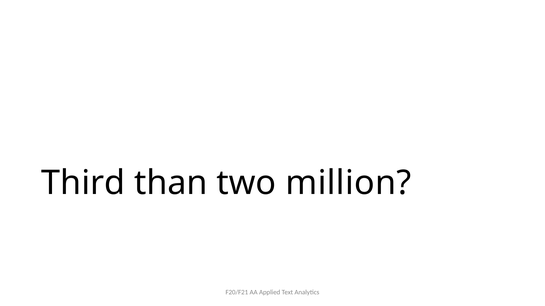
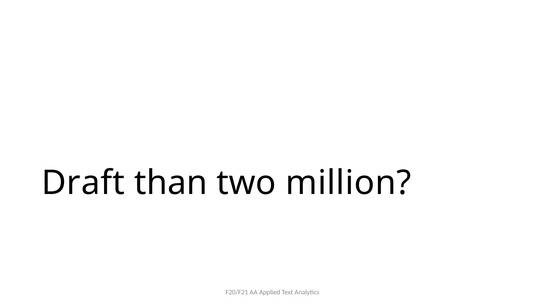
Third: Third -> Draft (83, 183)
